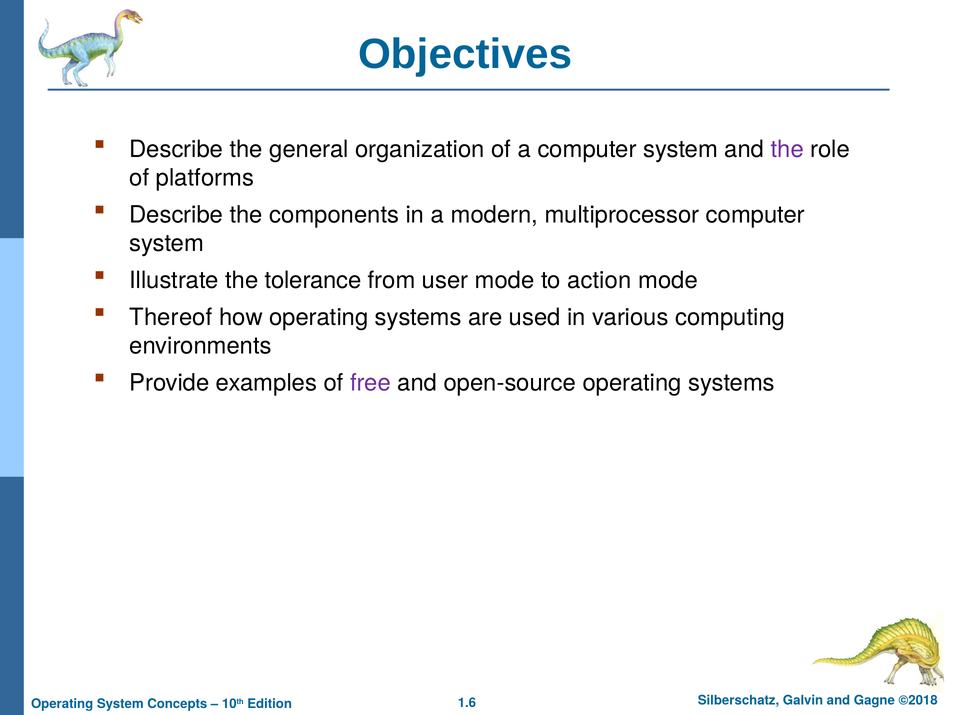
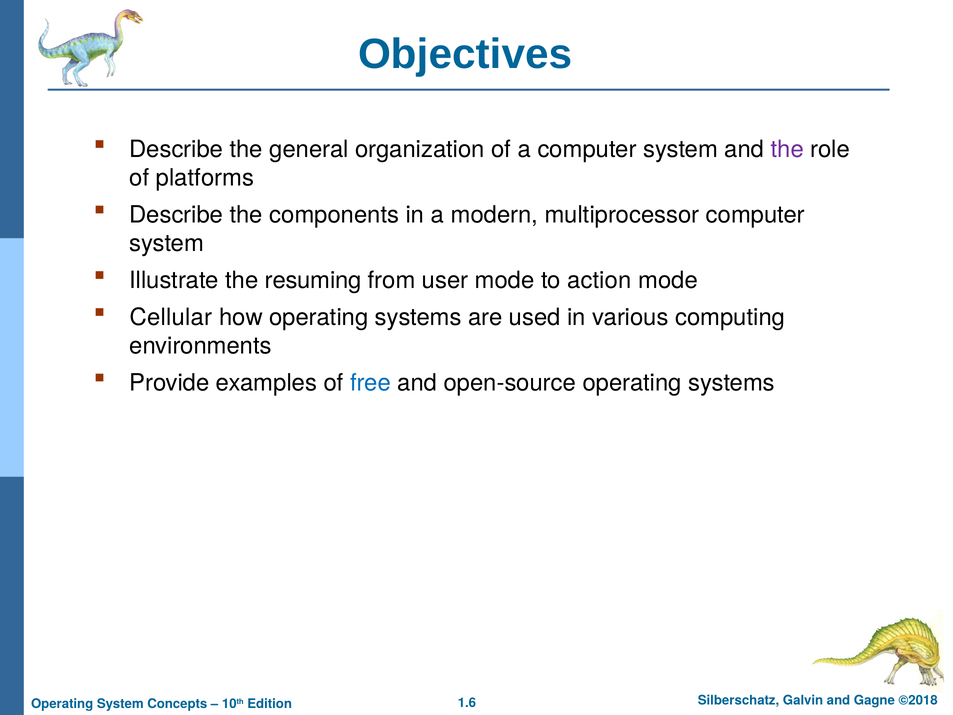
tolerance: tolerance -> resuming (313, 280)
Thereof: Thereof -> Cellular (171, 317)
free colour: purple -> blue (370, 383)
